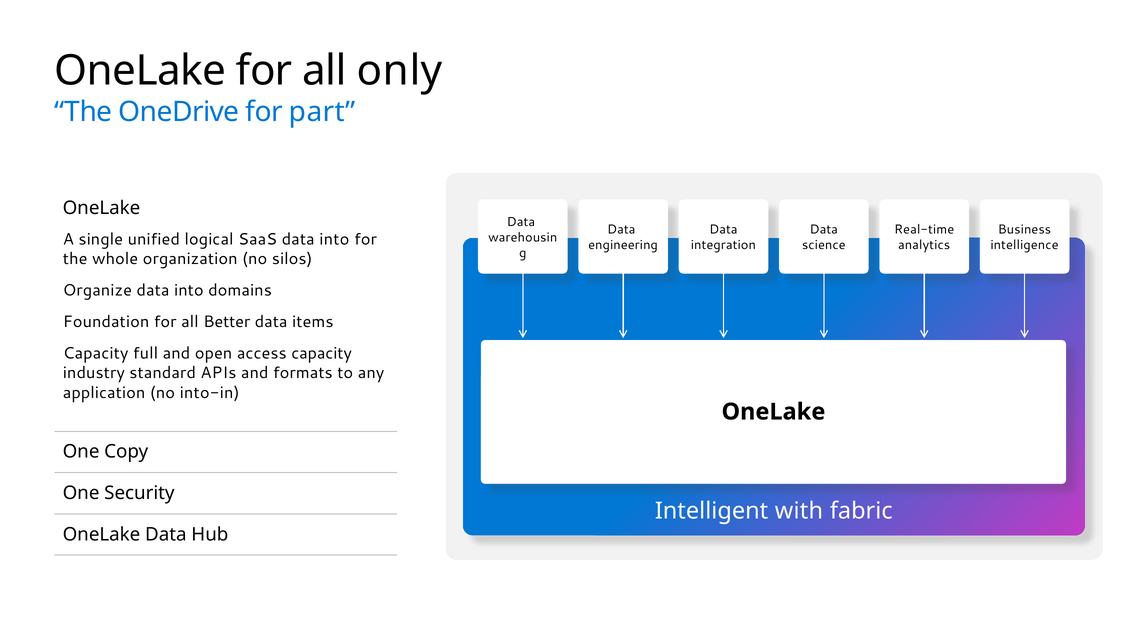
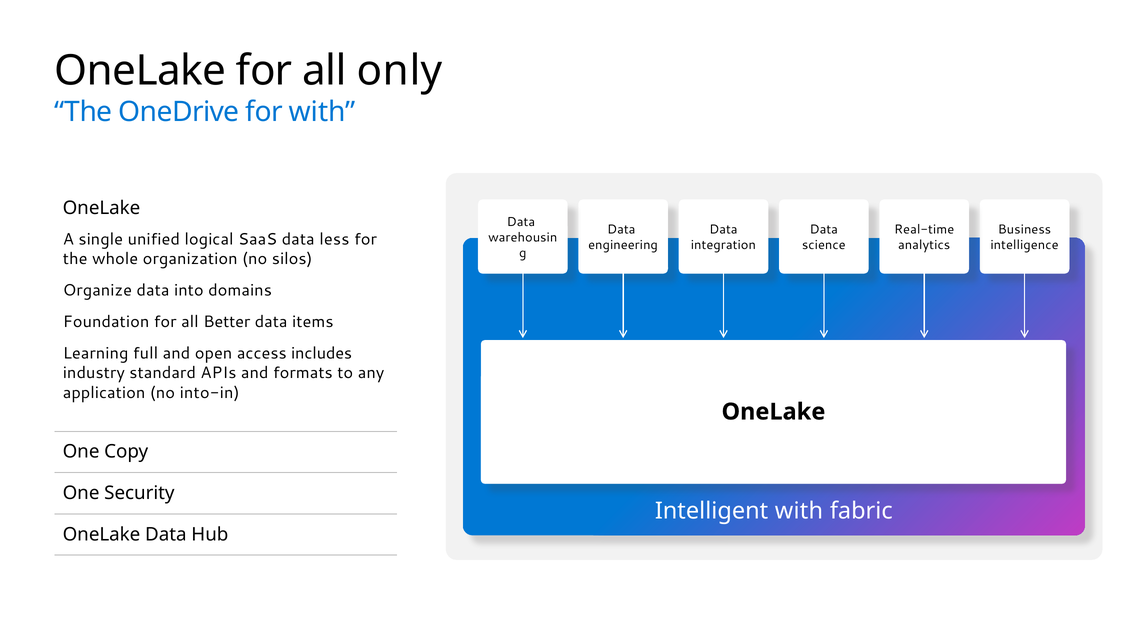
for part: part -> with (322, 112)
SaaS data into: into -> less (334, 239)
Capacity: Capacity -> Learning (96, 354)
access capacity: capacity -> includes (322, 354)
